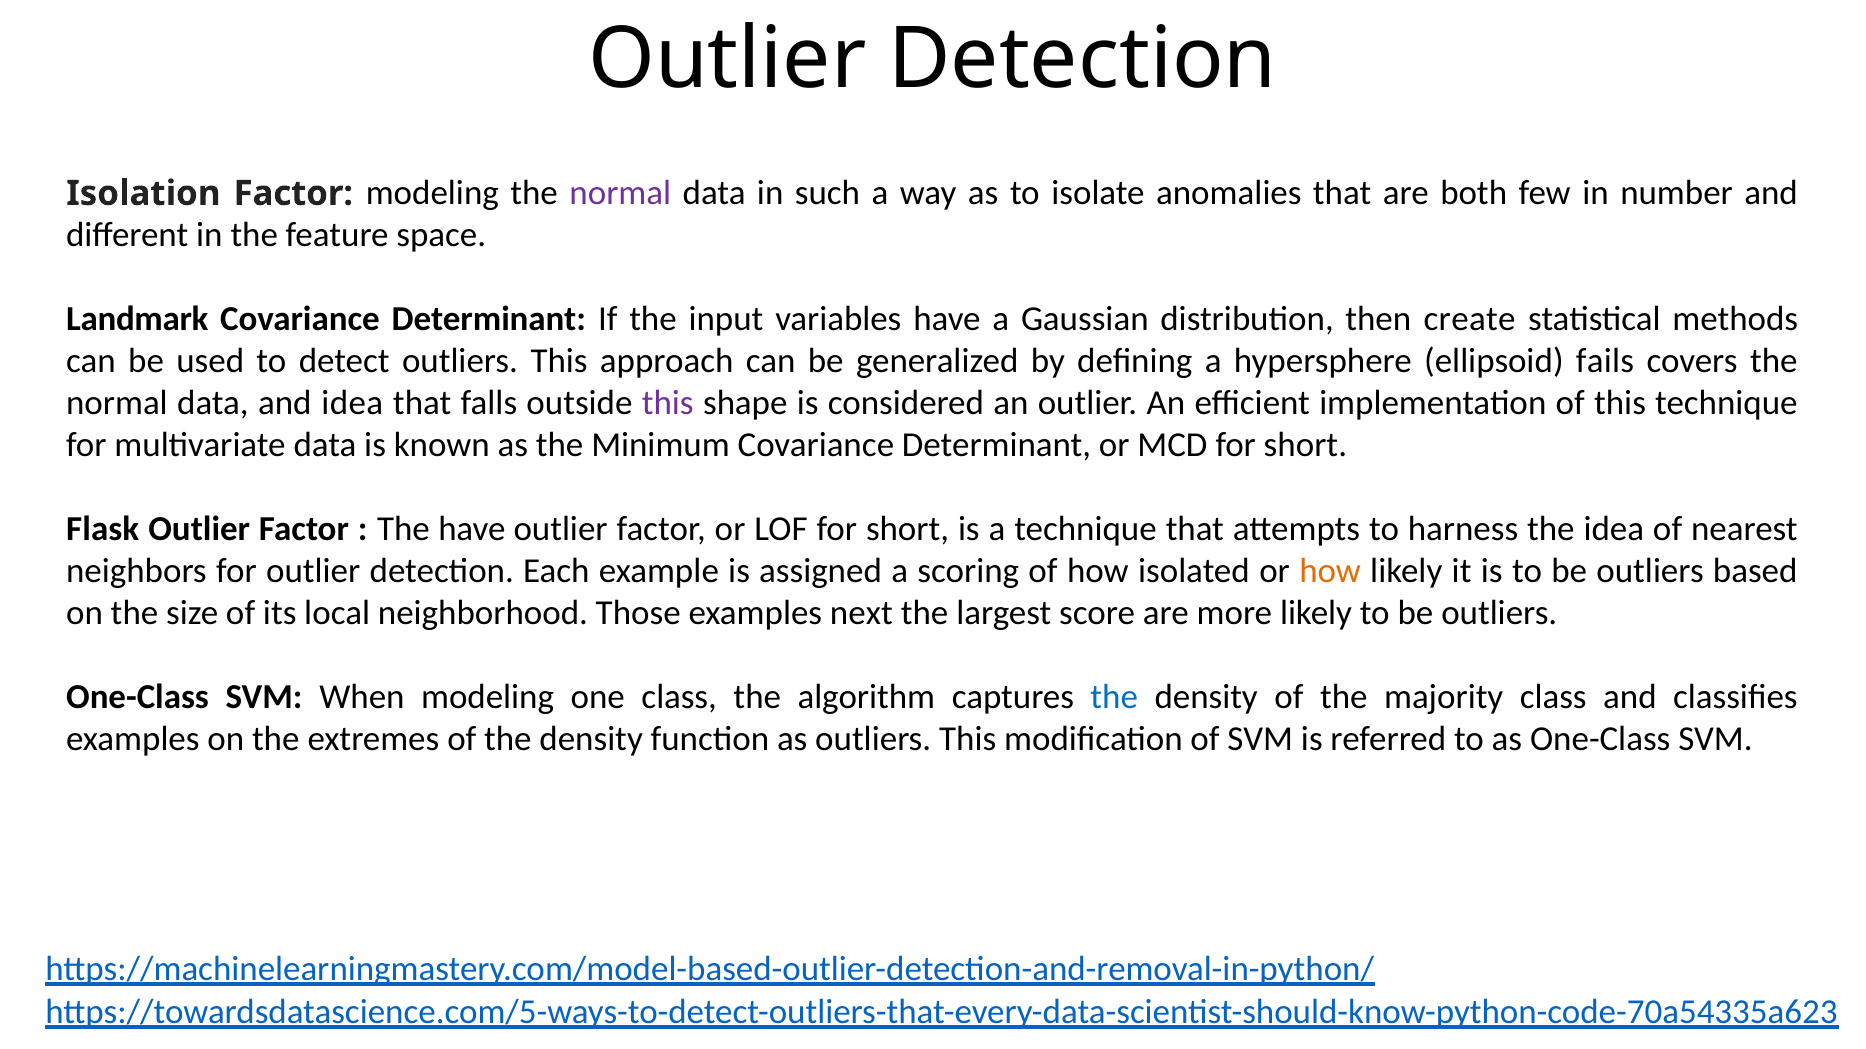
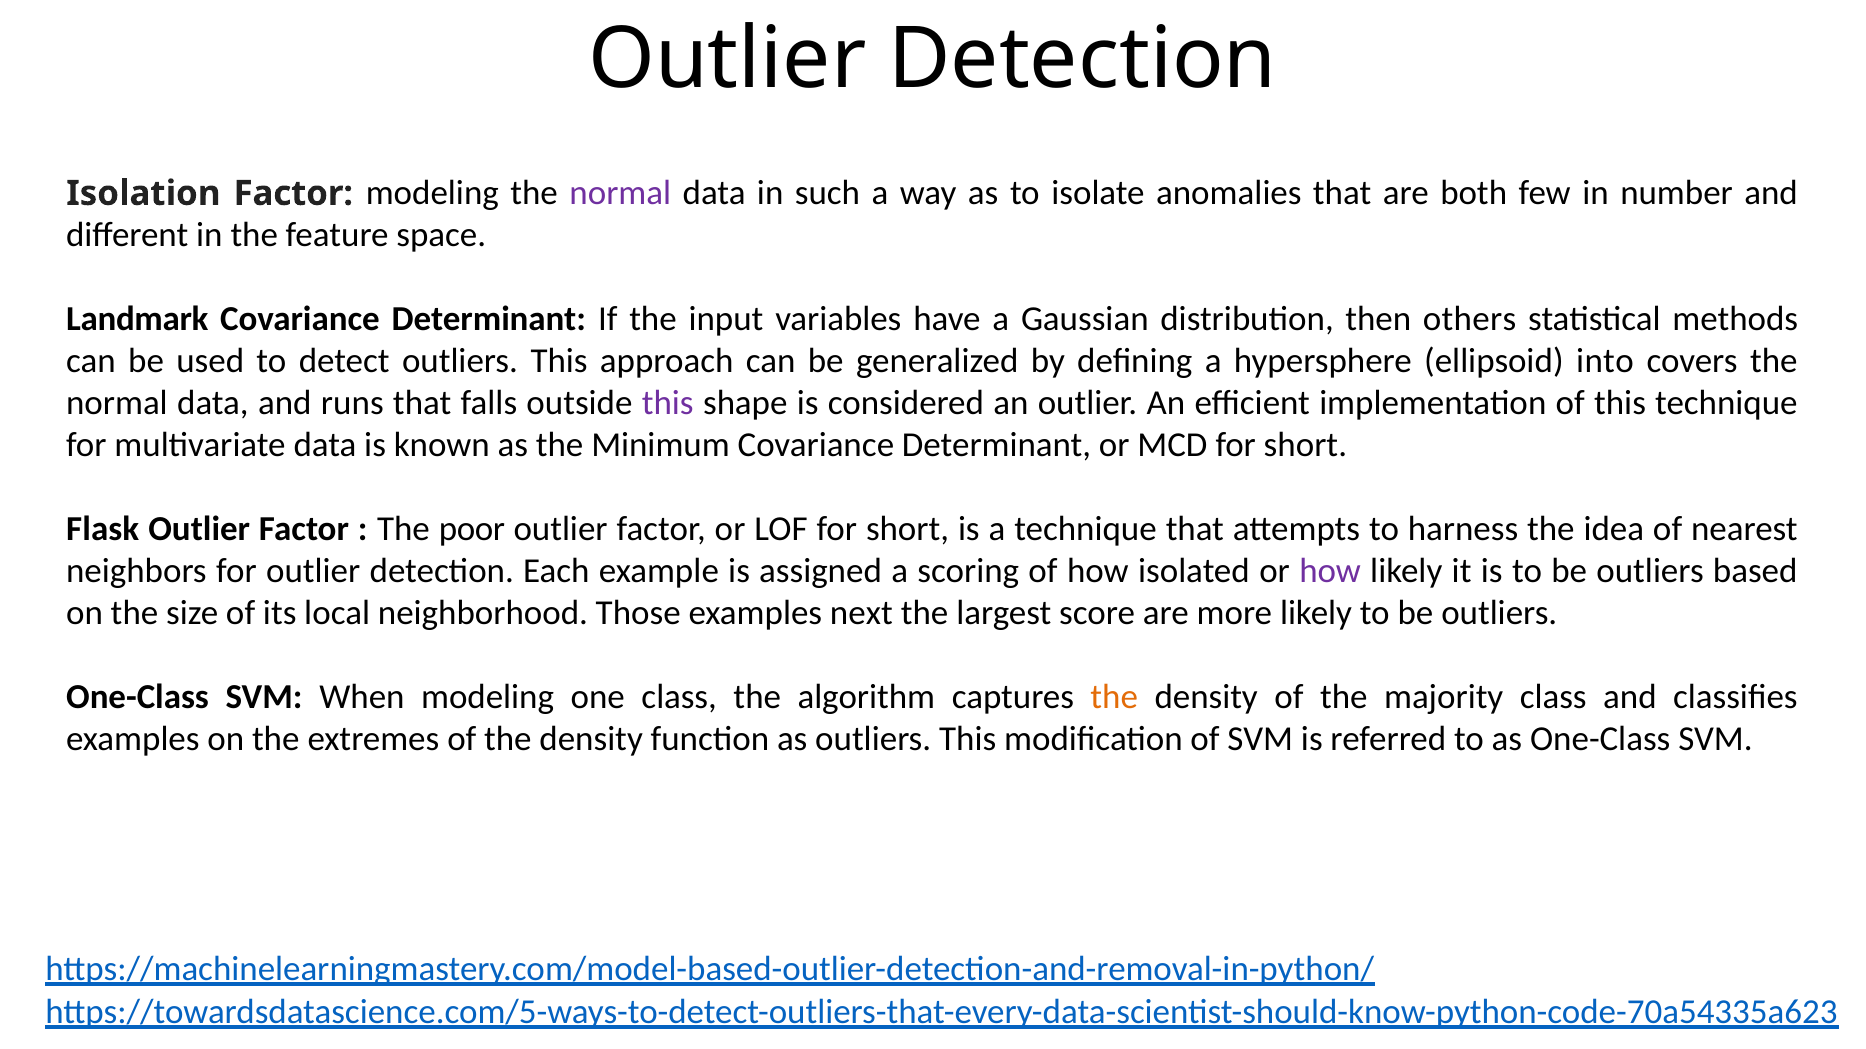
create: create -> others (1470, 319)
fails: fails -> into (1605, 361)
and idea: idea -> runs (352, 403)
The have: have -> poor (472, 529)
how colour: orange -> purple (1330, 571)
the colour: blue -> orange (1114, 697)
